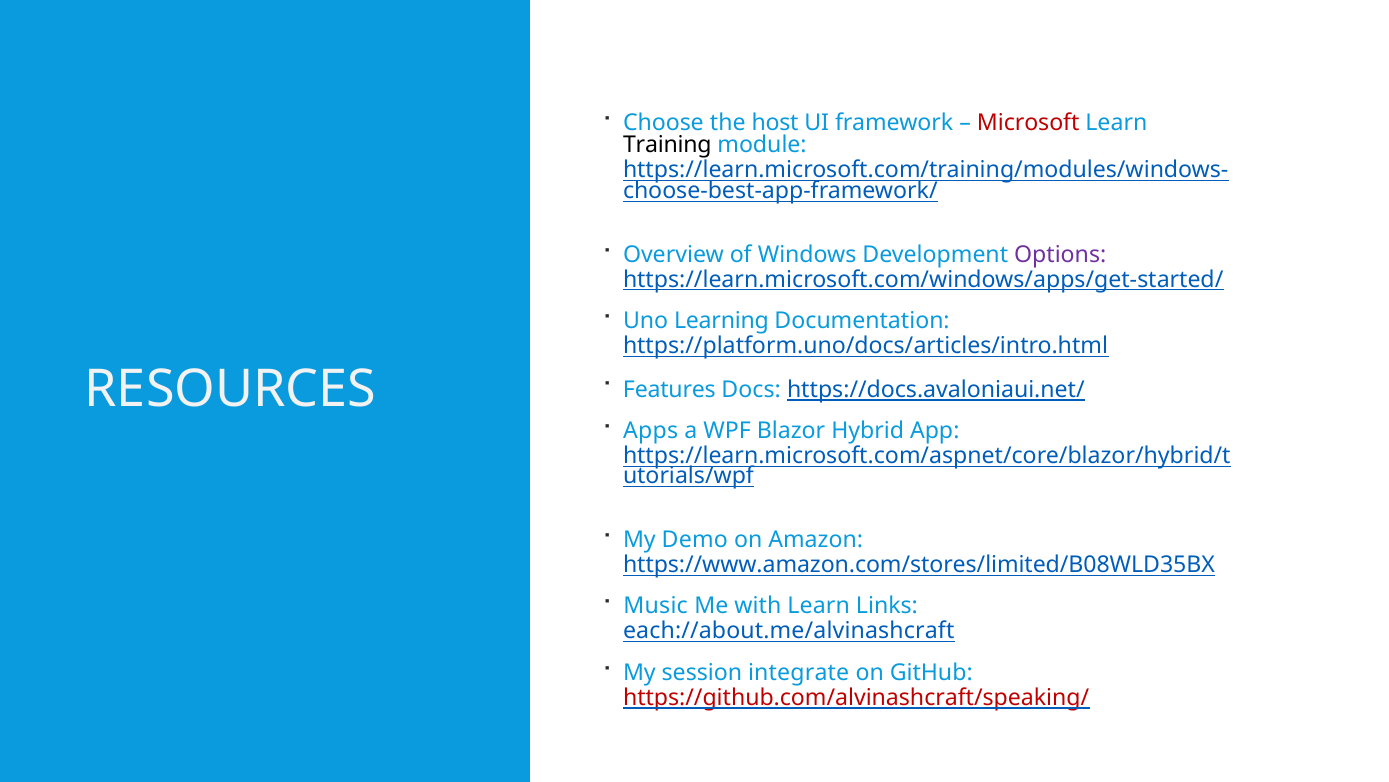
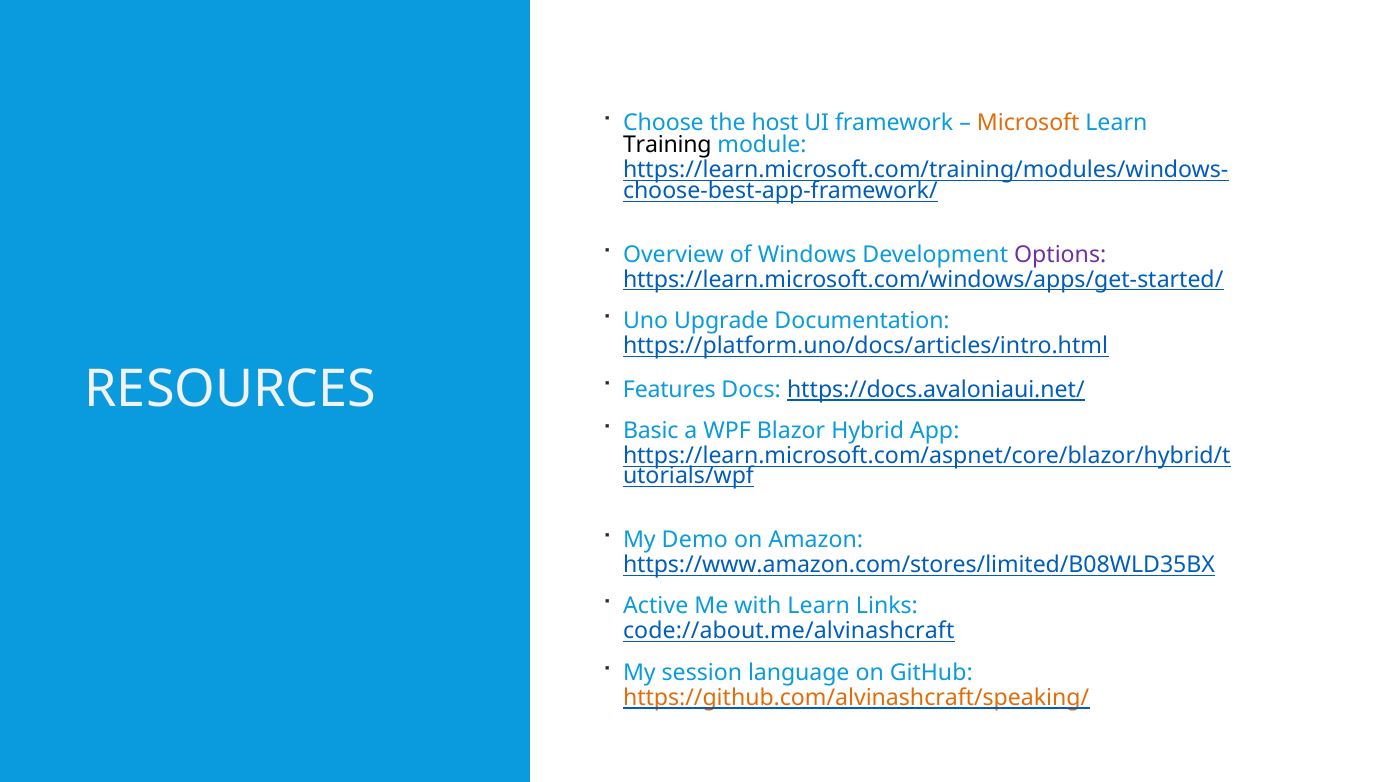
Microsoft colour: red -> orange (1028, 123)
Learning: Learning -> Upgrade (721, 320)
Apps: Apps -> Basic (651, 430)
Music: Music -> Active (656, 606)
each://about.me/alvinashcraft: each://about.me/alvinashcraft -> code://about.me/alvinashcraft (789, 631)
integrate: integrate -> language (799, 672)
https://github.com/alvinashcraft/speaking/ colour: red -> orange (856, 697)
